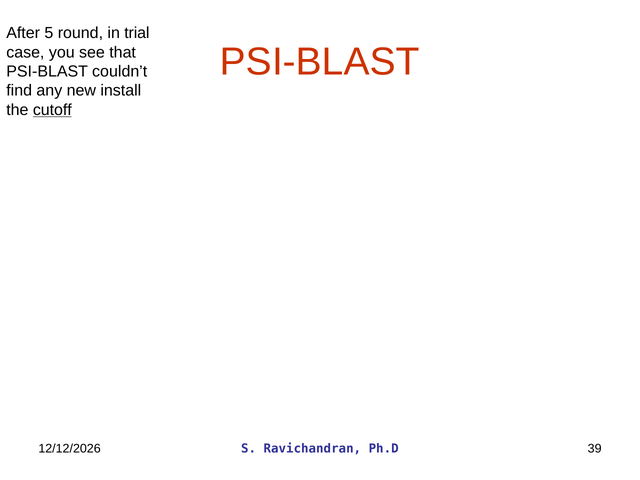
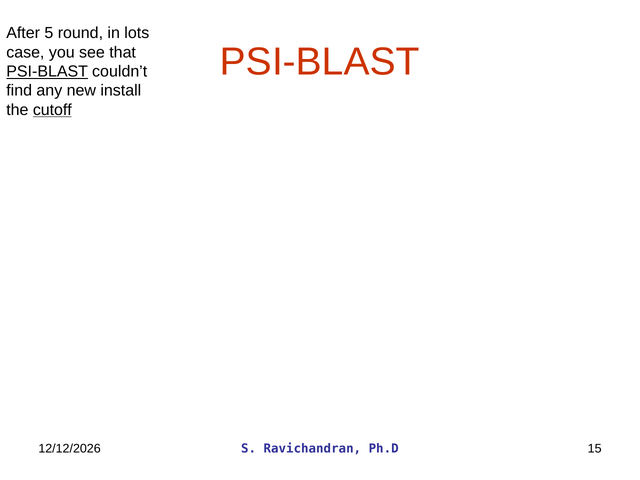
trial: trial -> lots (137, 33)
PSI-BLAST underline: none -> present (47, 71)
39: 39 -> 15 (595, 449)
